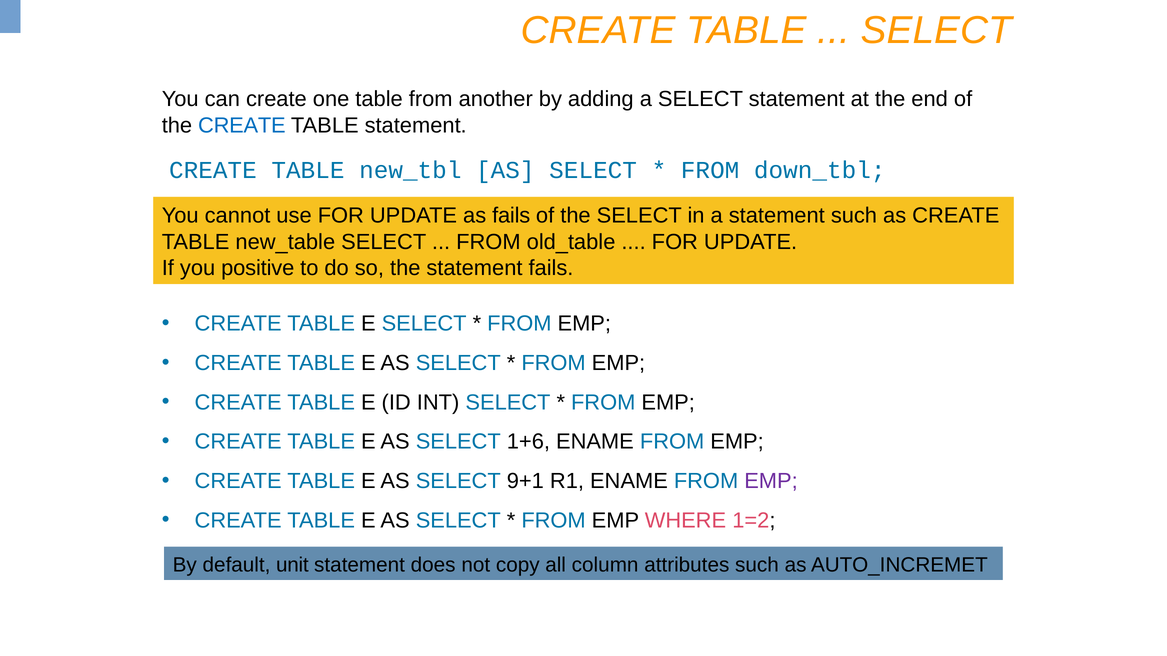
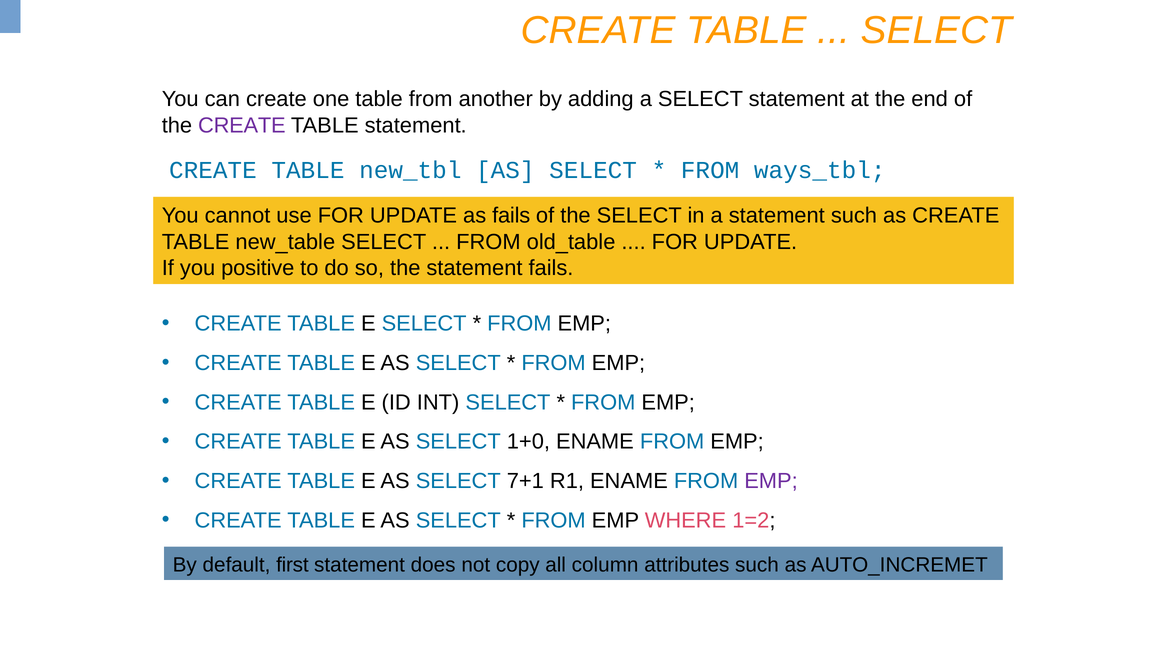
CREATE colour: blue -> purple (242, 125)
down_tbl: down_tbl -> ways_tbl (820, 170)
1+6: 1+6 -> 1+0 (528, 442)
9+1: 9+1 -> 7+1 (525, 481)
unit: unit -> first (292, 565)
